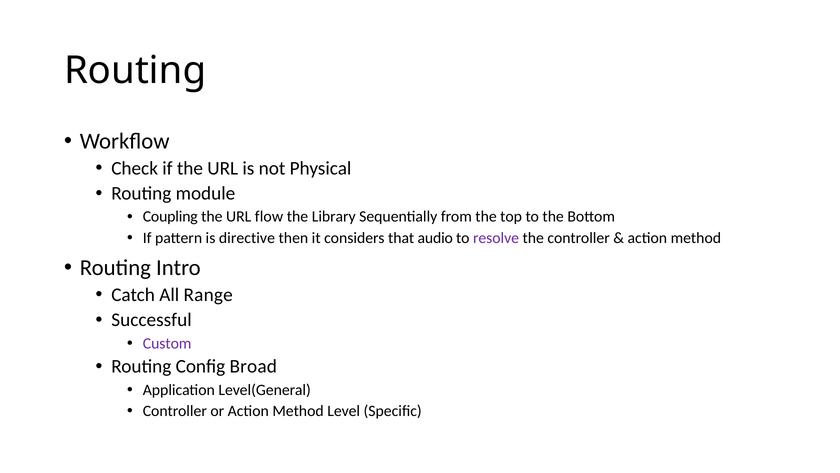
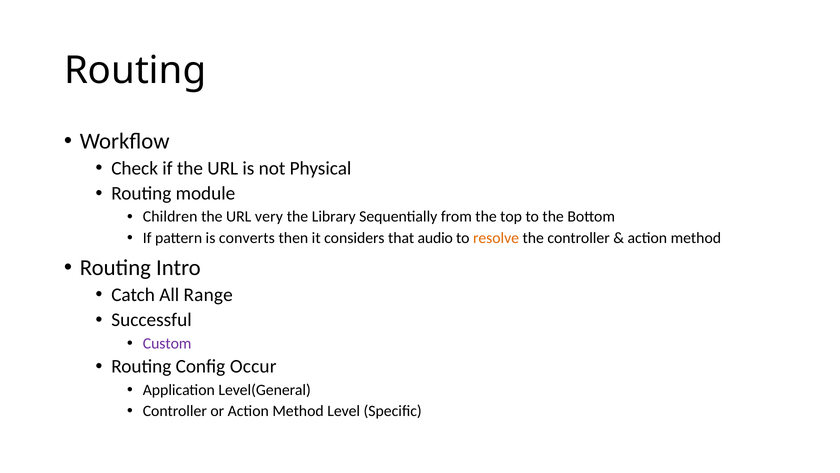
Coupling: Coupling -> Children (170, 217)
flow: flow -> very (269, 217)
directive: directive -> converts (247, 238)
resolve colour: purple -> orange (496, 238)
Broad: Broad -> Occur (253, 366)
